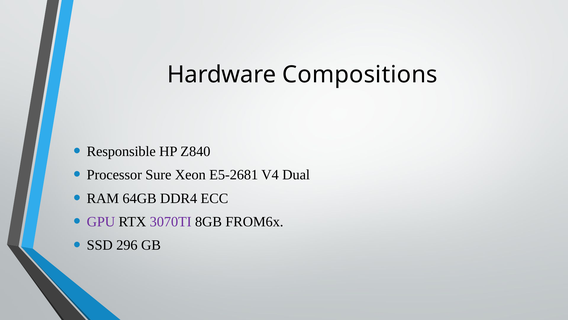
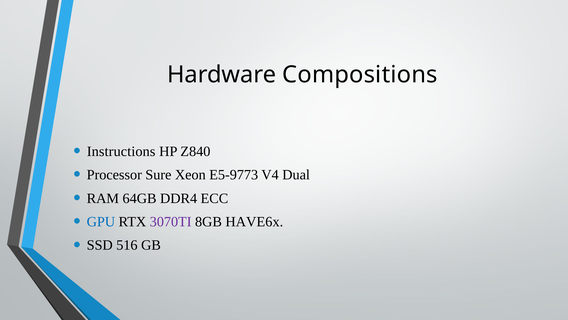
Responsible: Responsible -> Instructions (121, 151)
E5-2681: E5-2681 -> E5-9773 (234, 175)
GPU colour: purple -> blue (101, 221)
FROM6x: FROM6x -> HAVE6x (254, 221)
296: 296 -> 516 (127, 245)
